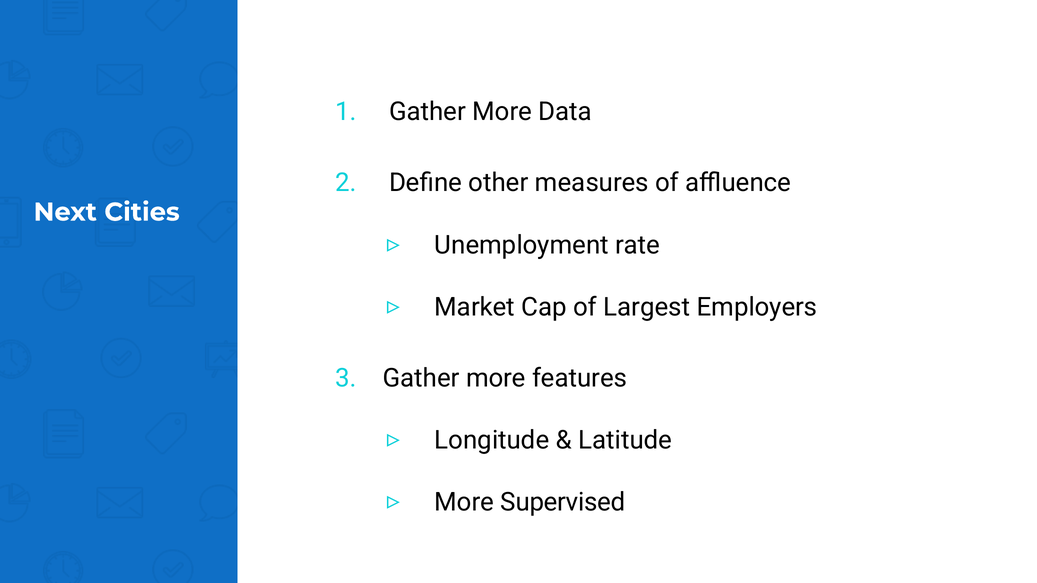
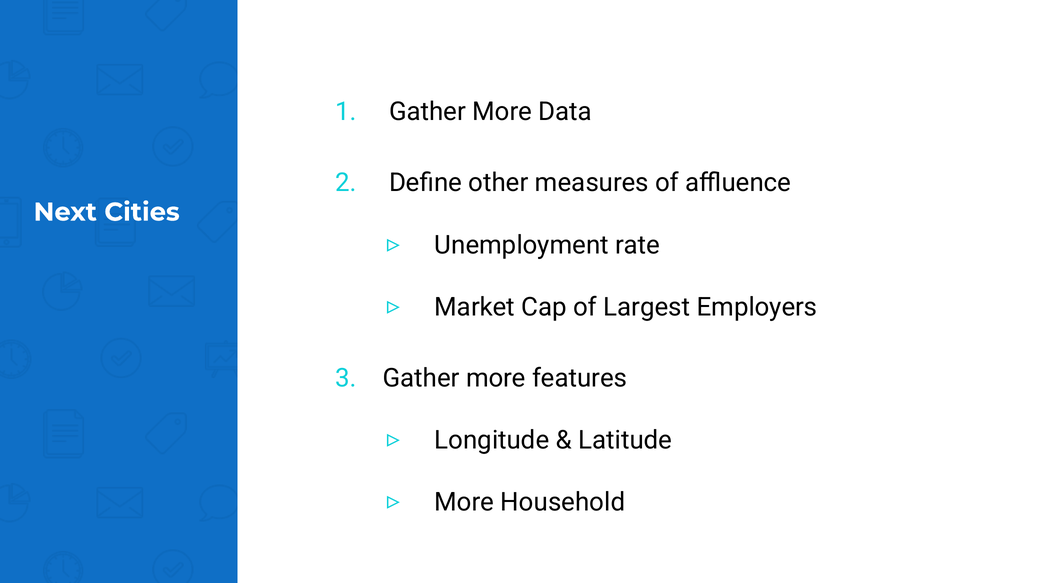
Supervised: Supervised -> Household (563, 503)
